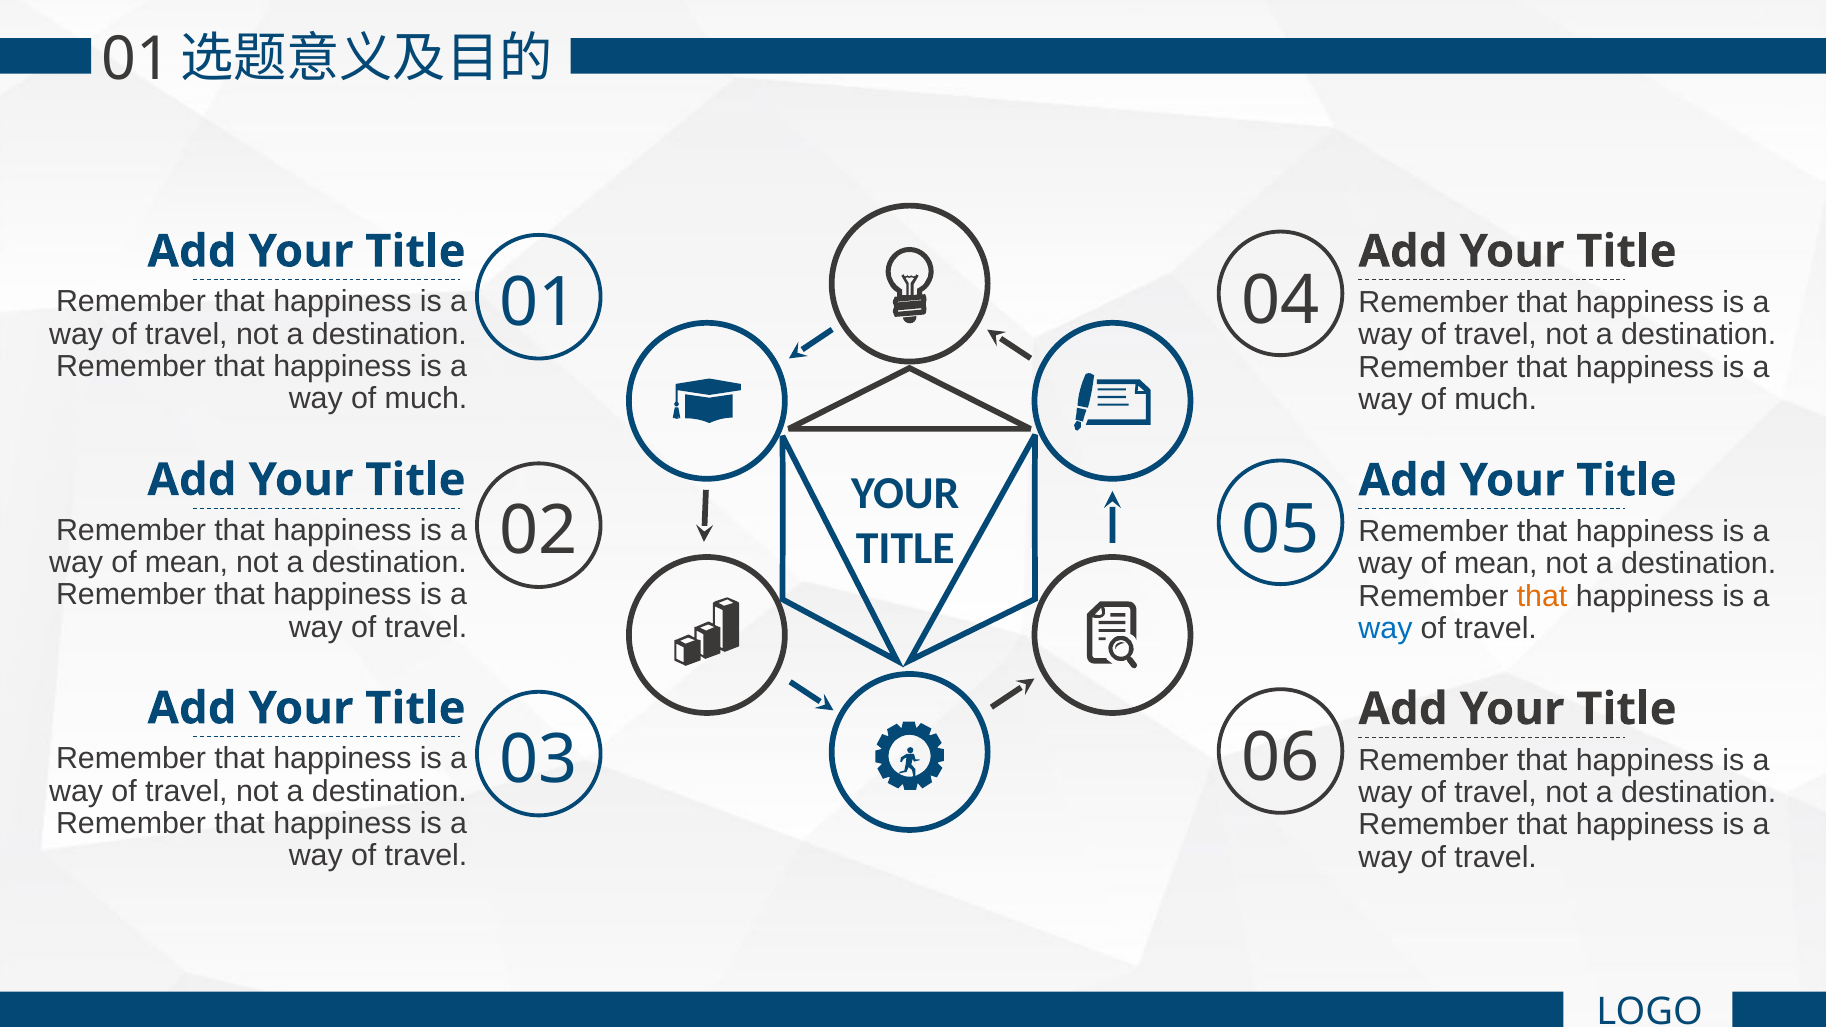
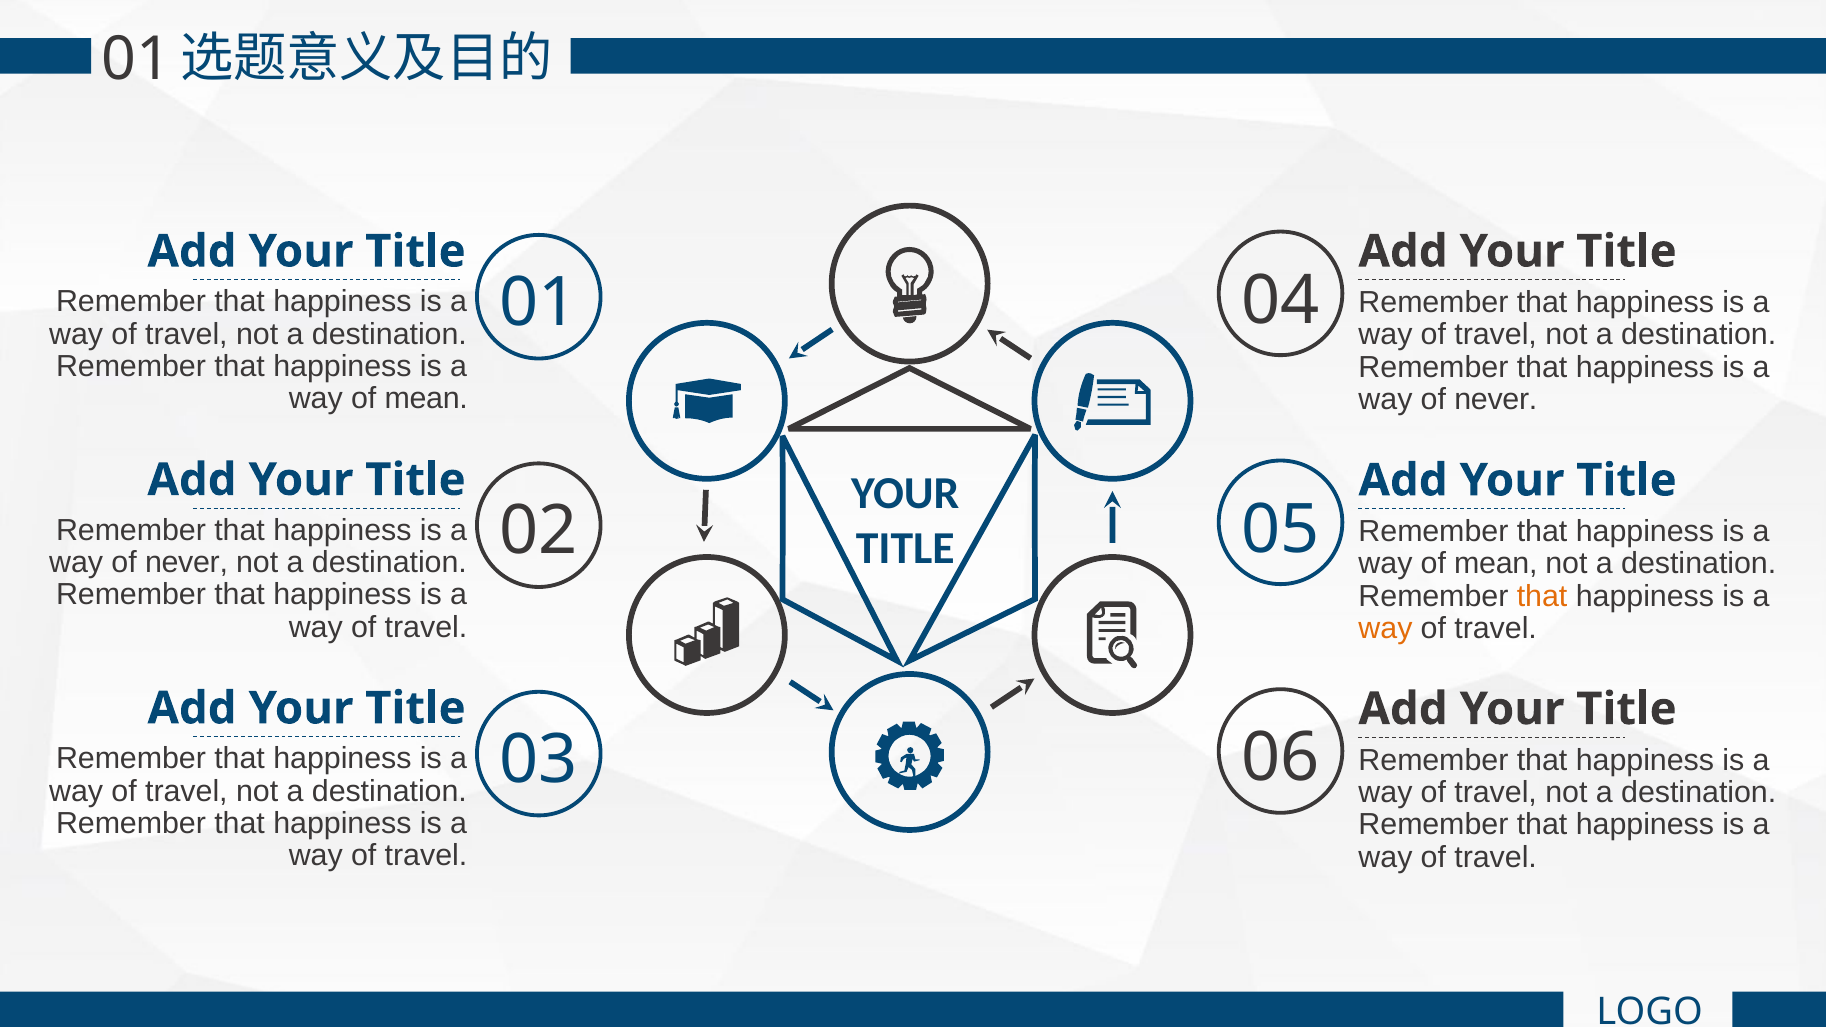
much: much -> mean (426, 399)
much: much -> never (1496, 400)
mean: mean -> never (186, 563)
way colour: blue -> orange (1385, 629)
